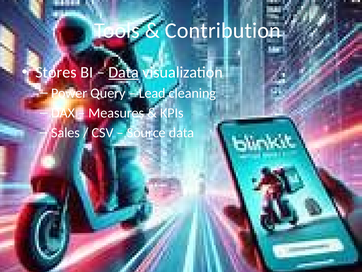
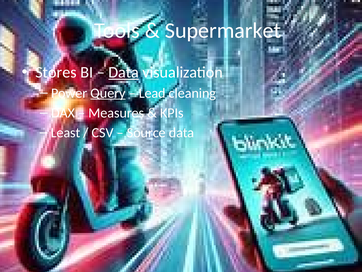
Contribution: Contribution -> Supermarket (223, 31)
Query underline: none -> present (108, 93)
Sales: Sales -> Least (66, 132)
